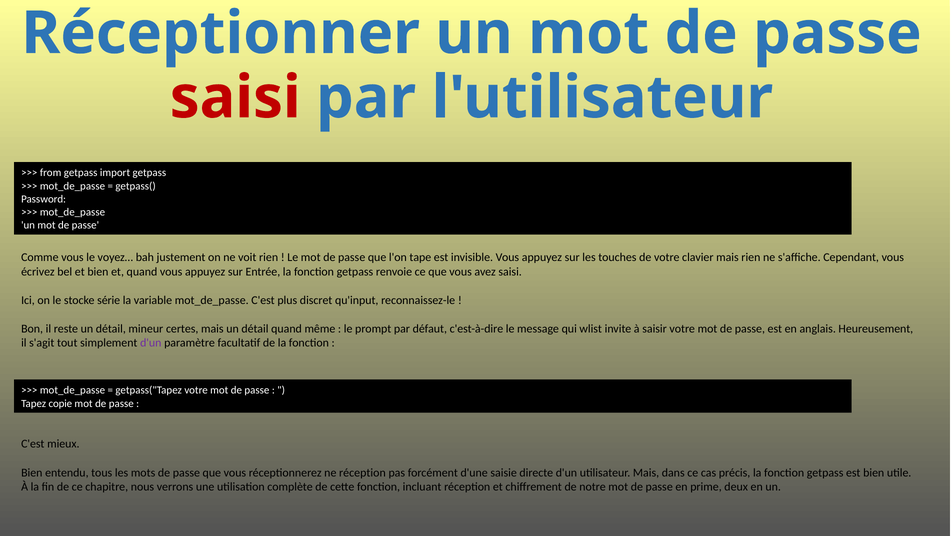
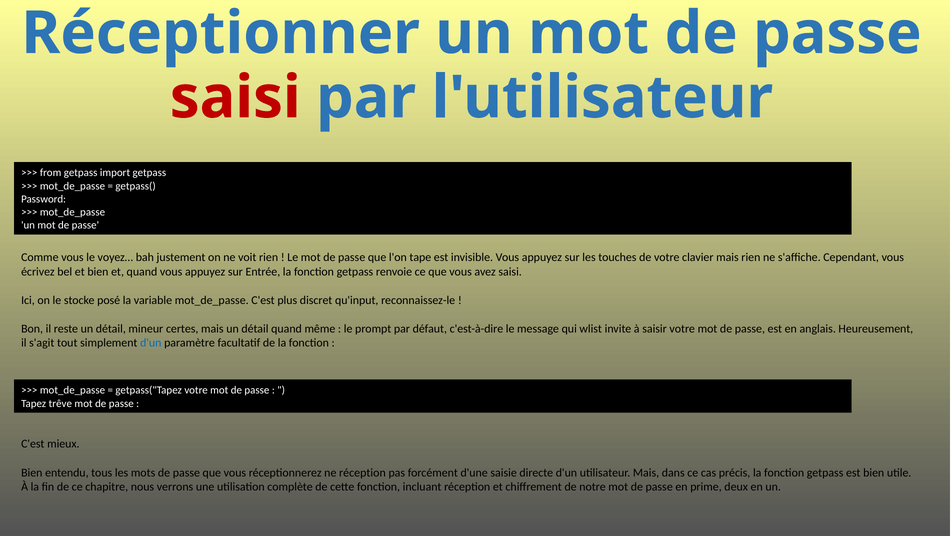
série: série -> posé (109, 300)
d'un colour: purple -> blue (151, 343)
copie: copie -> trêve (60, 403)
